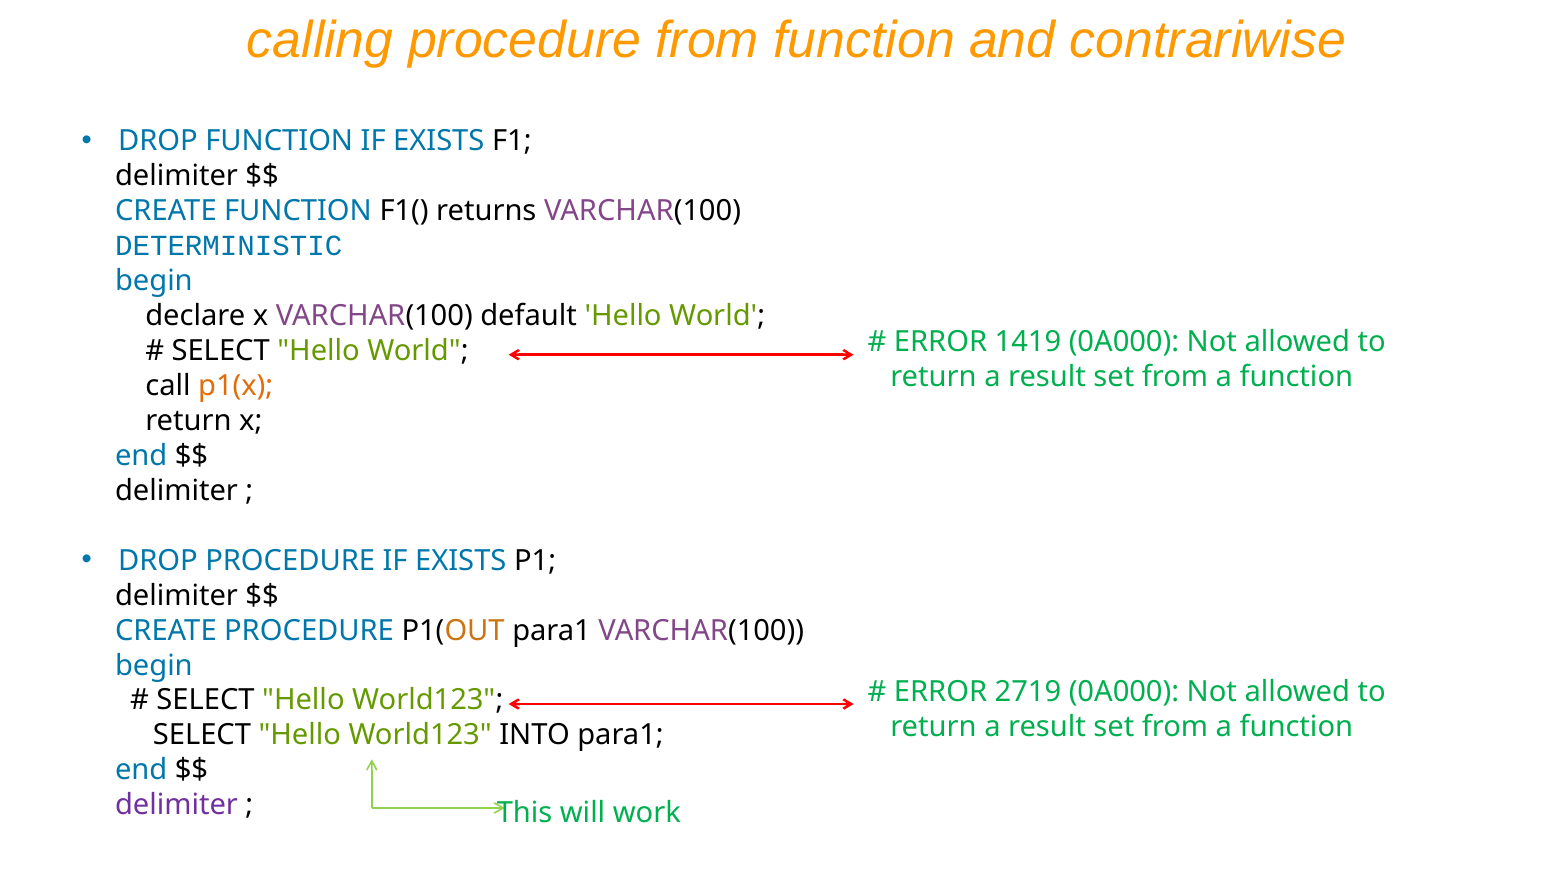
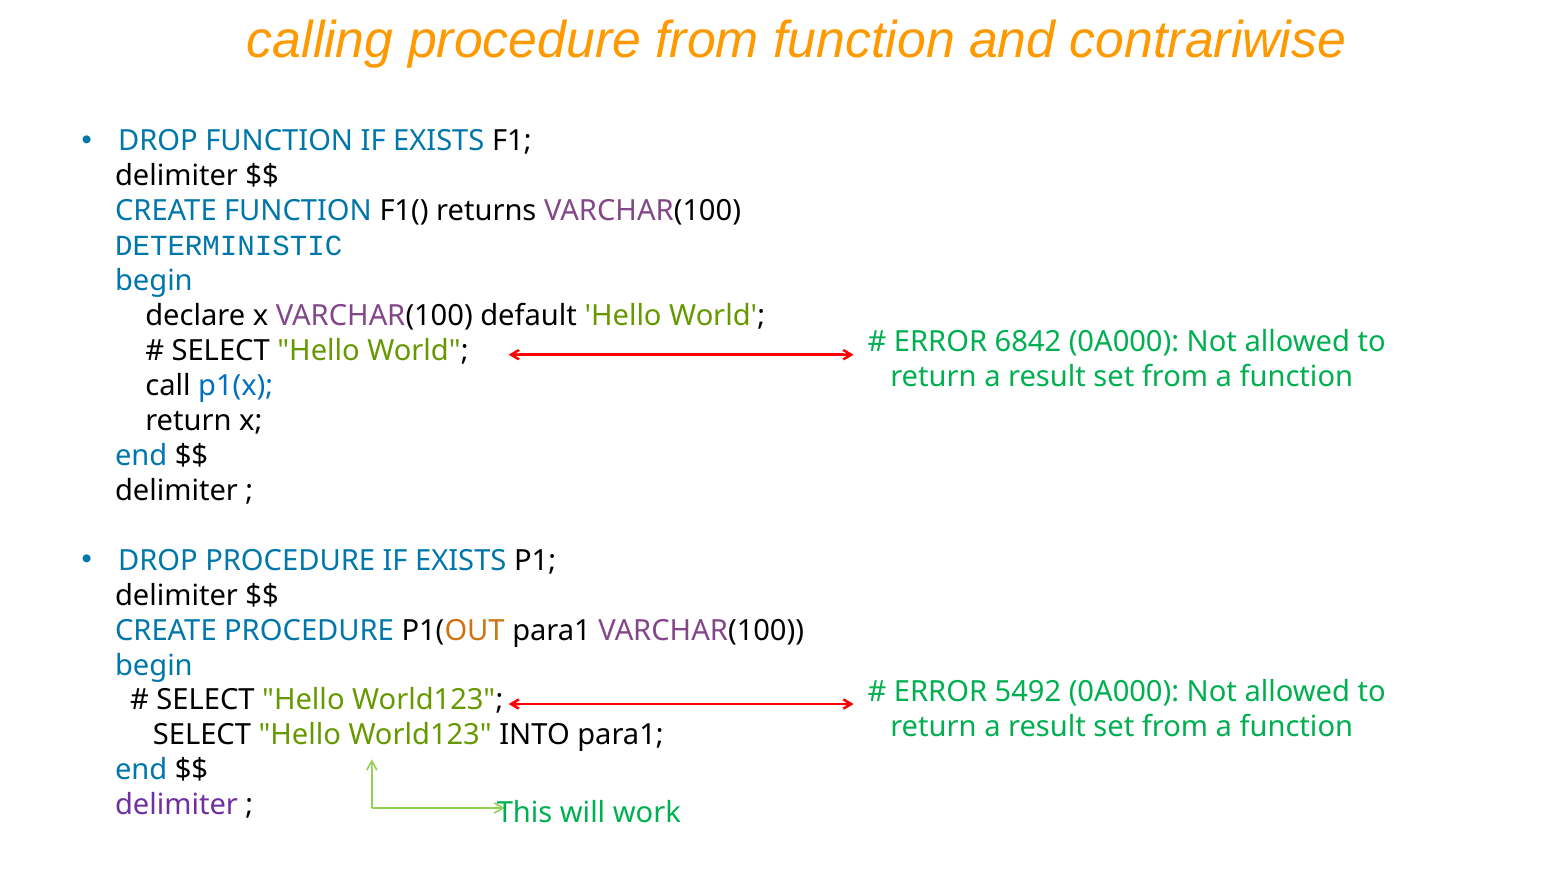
1419: 1419 -> 6842 (1028, 342)
p1(x colour: orange -> blue (236, 386)
2719: 2719 -> 5492 (1028, 691)
